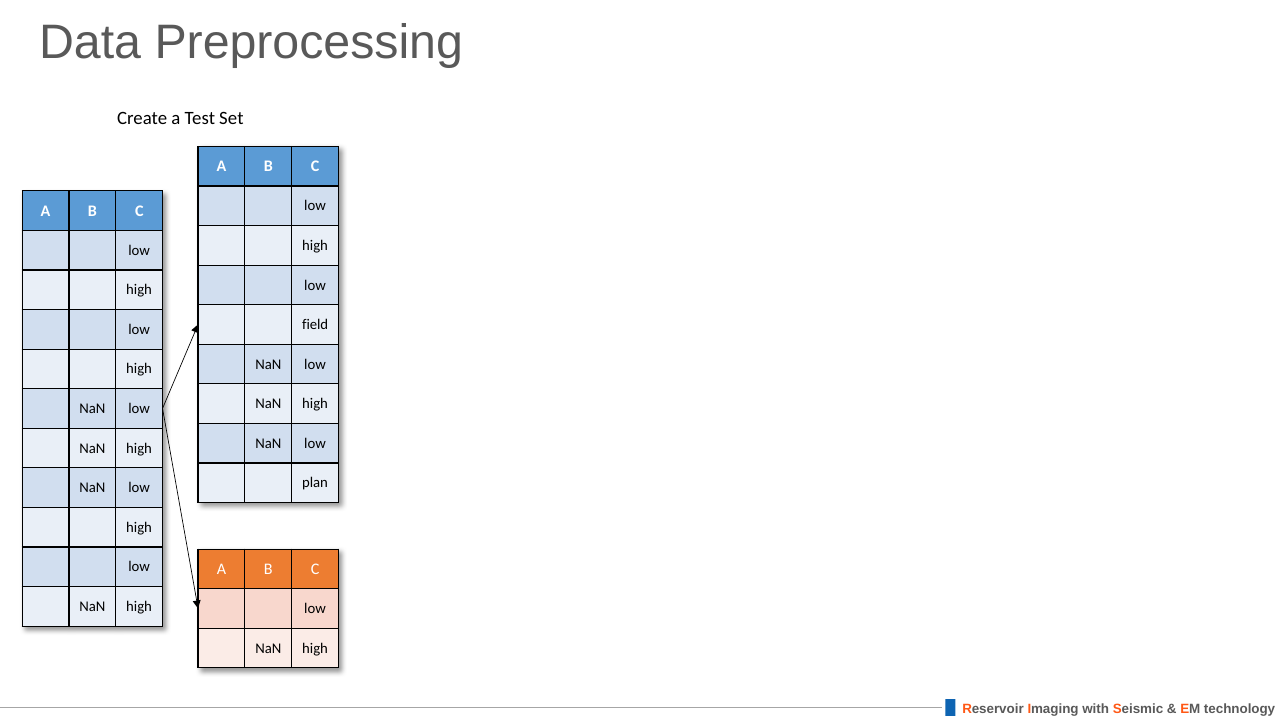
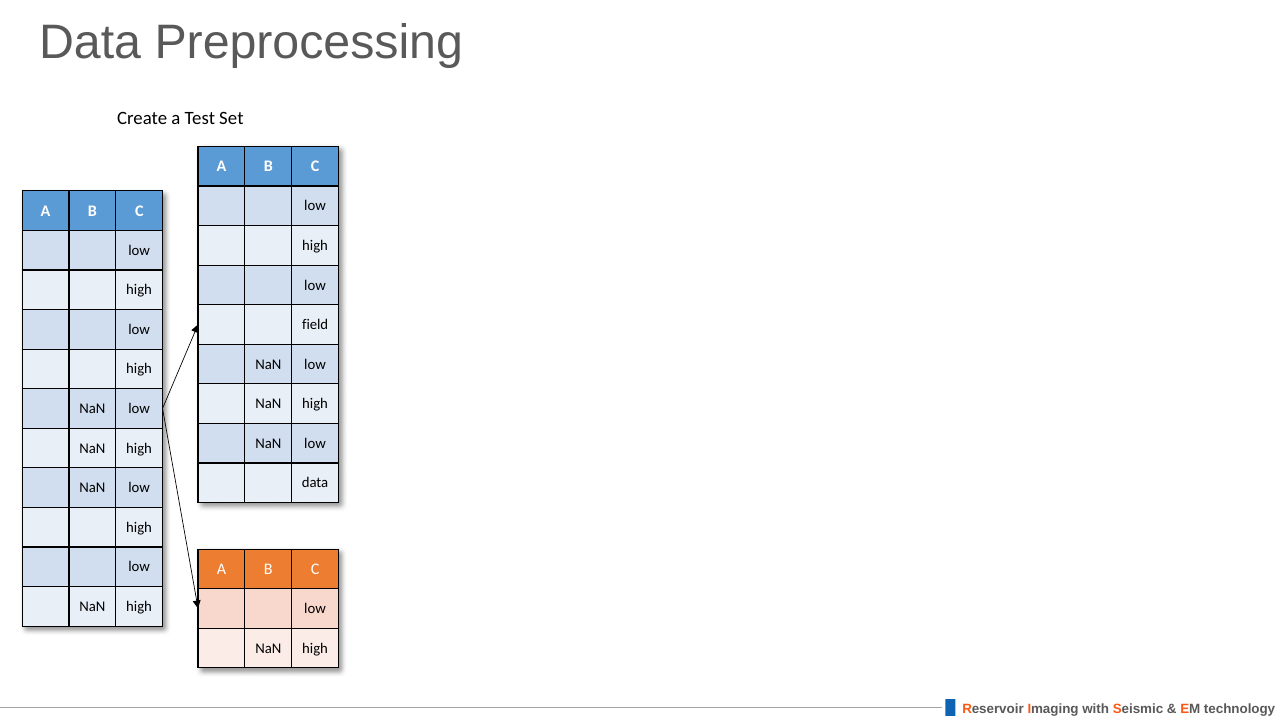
plan: plan -> data (315, 483)
